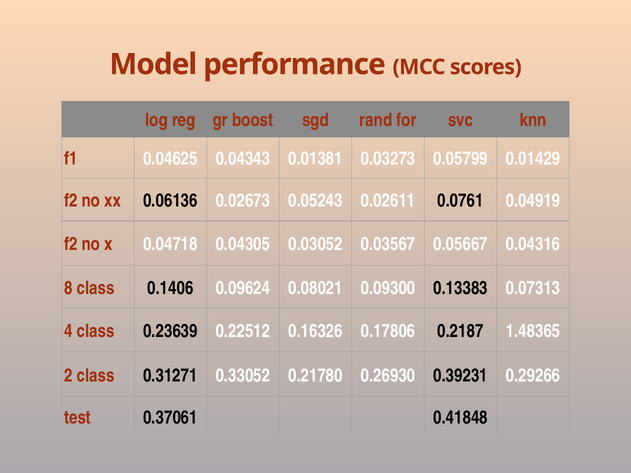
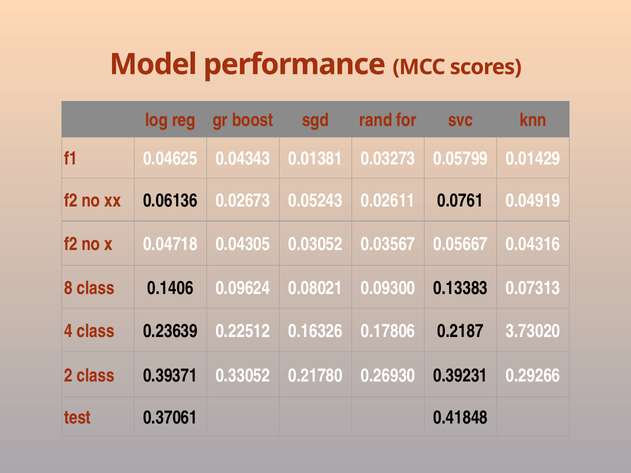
1.48365: 1.48365 -> 3.73020 (533, 331)
0.31271: 0.31271 -> 0.39371 (170, 376)
